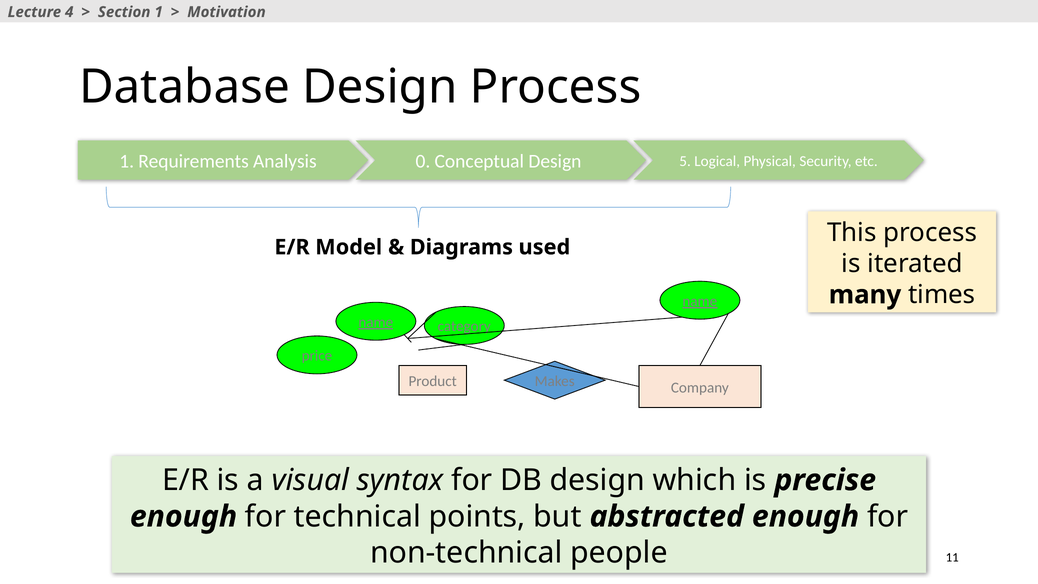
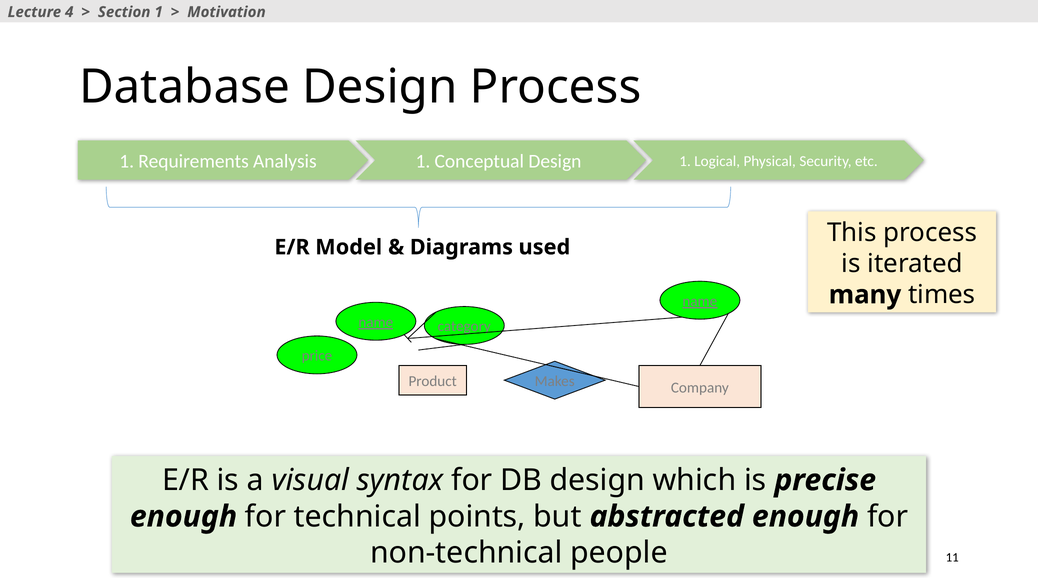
Analysis 0: 0 -> 1 (423, 161)
Design 5: 5 -> 1 (685, 161)
